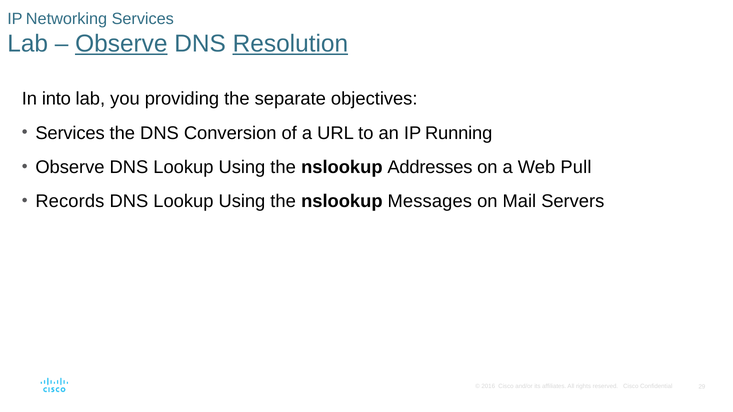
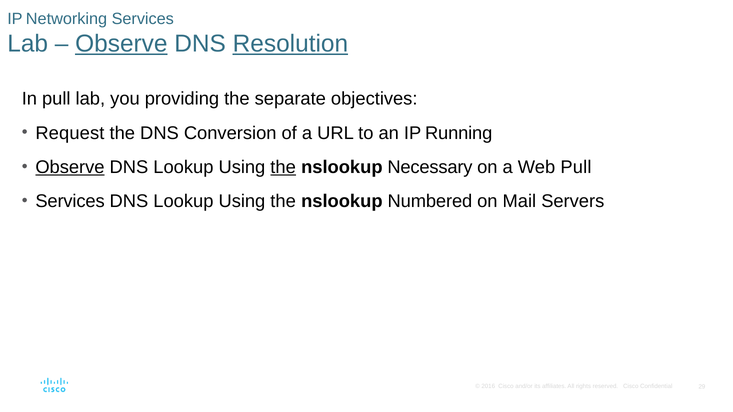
In into: into -> pull (56, 99)
Services: Services -> Request (70, 133)
Observe underline: none -> present (70, 167)
the underline: none -> present (283, 167)
Addresses: Addresses -> Necessary (430, 167)
Records: Records -> Services (70, 202)
Messages: Messages -> Numbered (430, 202)
